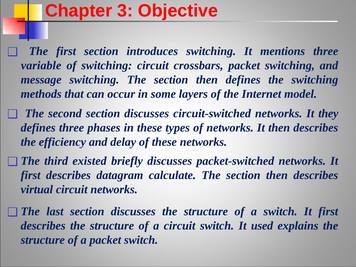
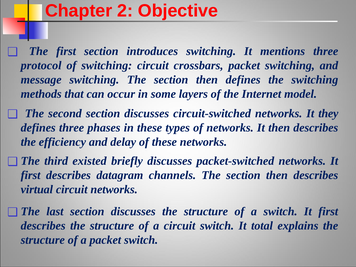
3: 3 -> 2 (125, 11)
variable: variable -> protocol (41, 66)
calculate: calculate -> channels (172, 175)
used: used -> total (262, 226)
